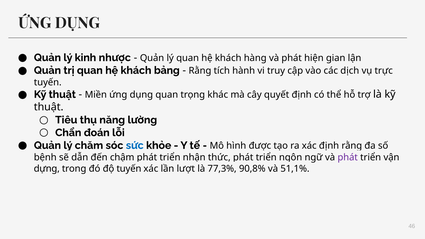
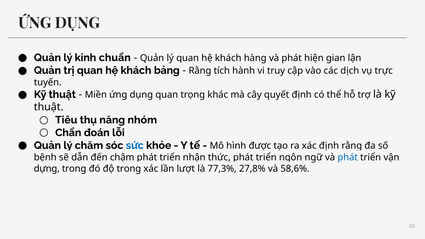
nhược: nhược -> chuẩn (115, 58)
lường: lường -> nhóm (142, 120)
phát colour: purple -> blue (348, 157)
độ tuyến: tuyến -> trong (129, 169)
90,8%: 90,8% -> 27,8% (252, 169)
51,1%: 51,1% -> 58,6% (295, 169)
